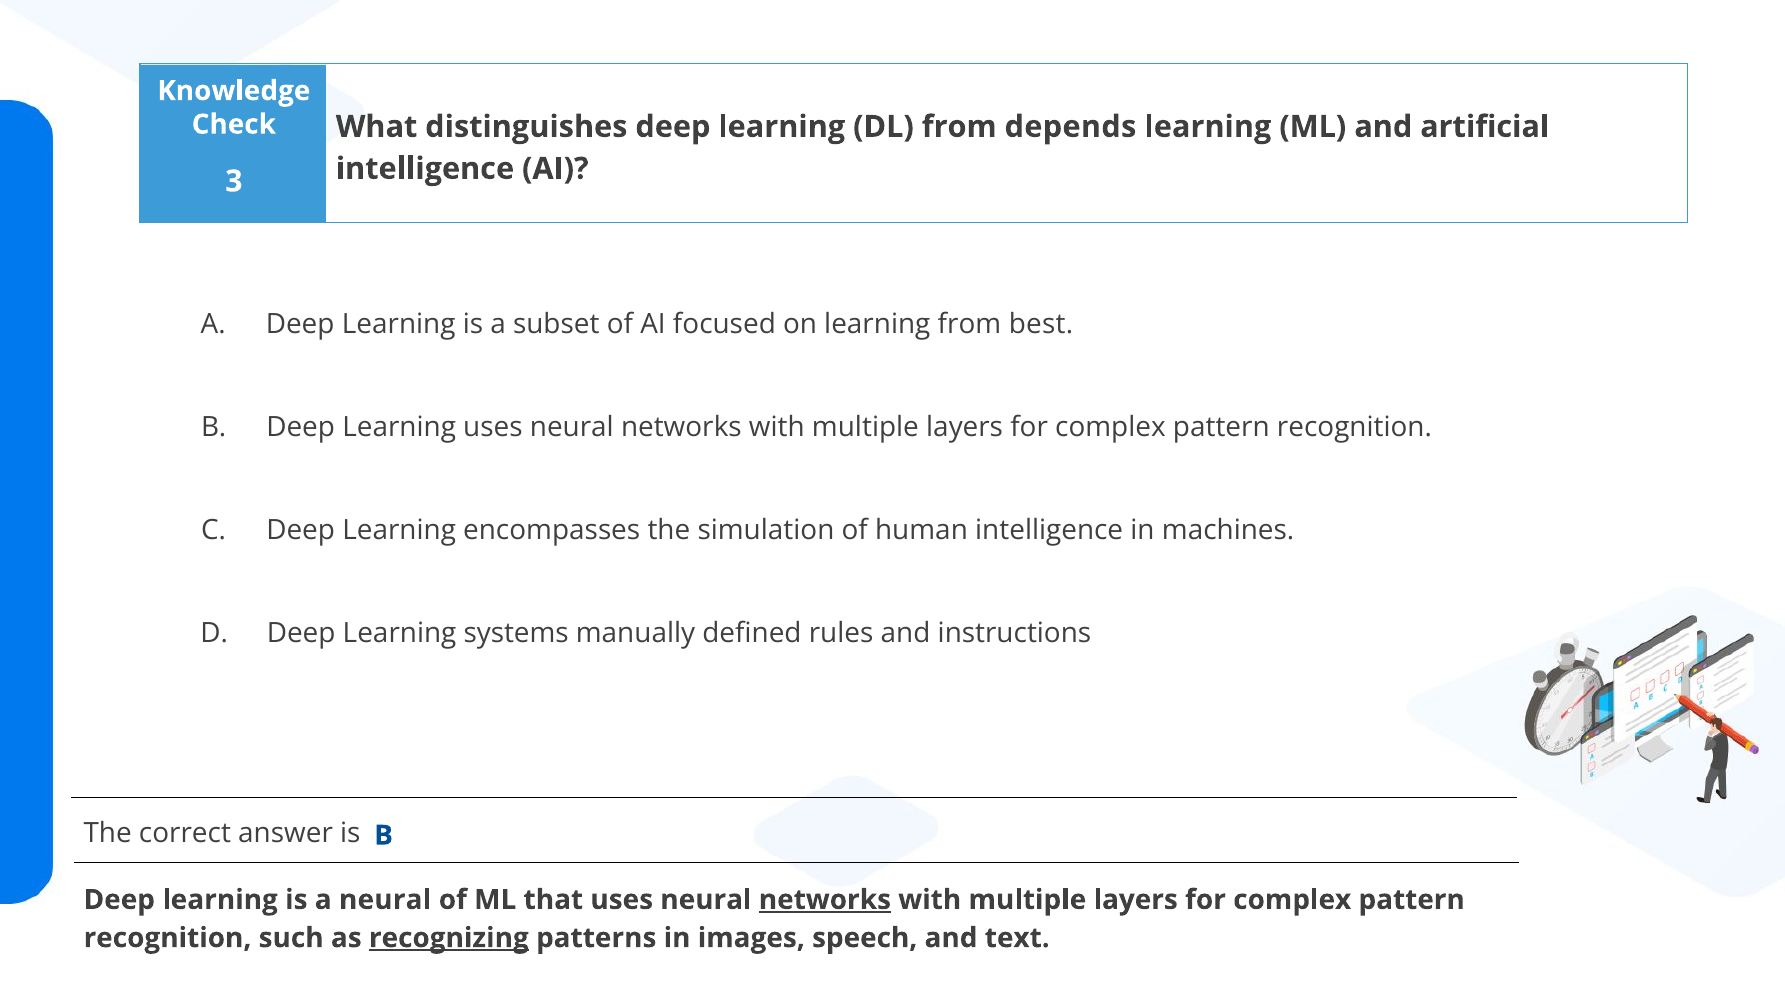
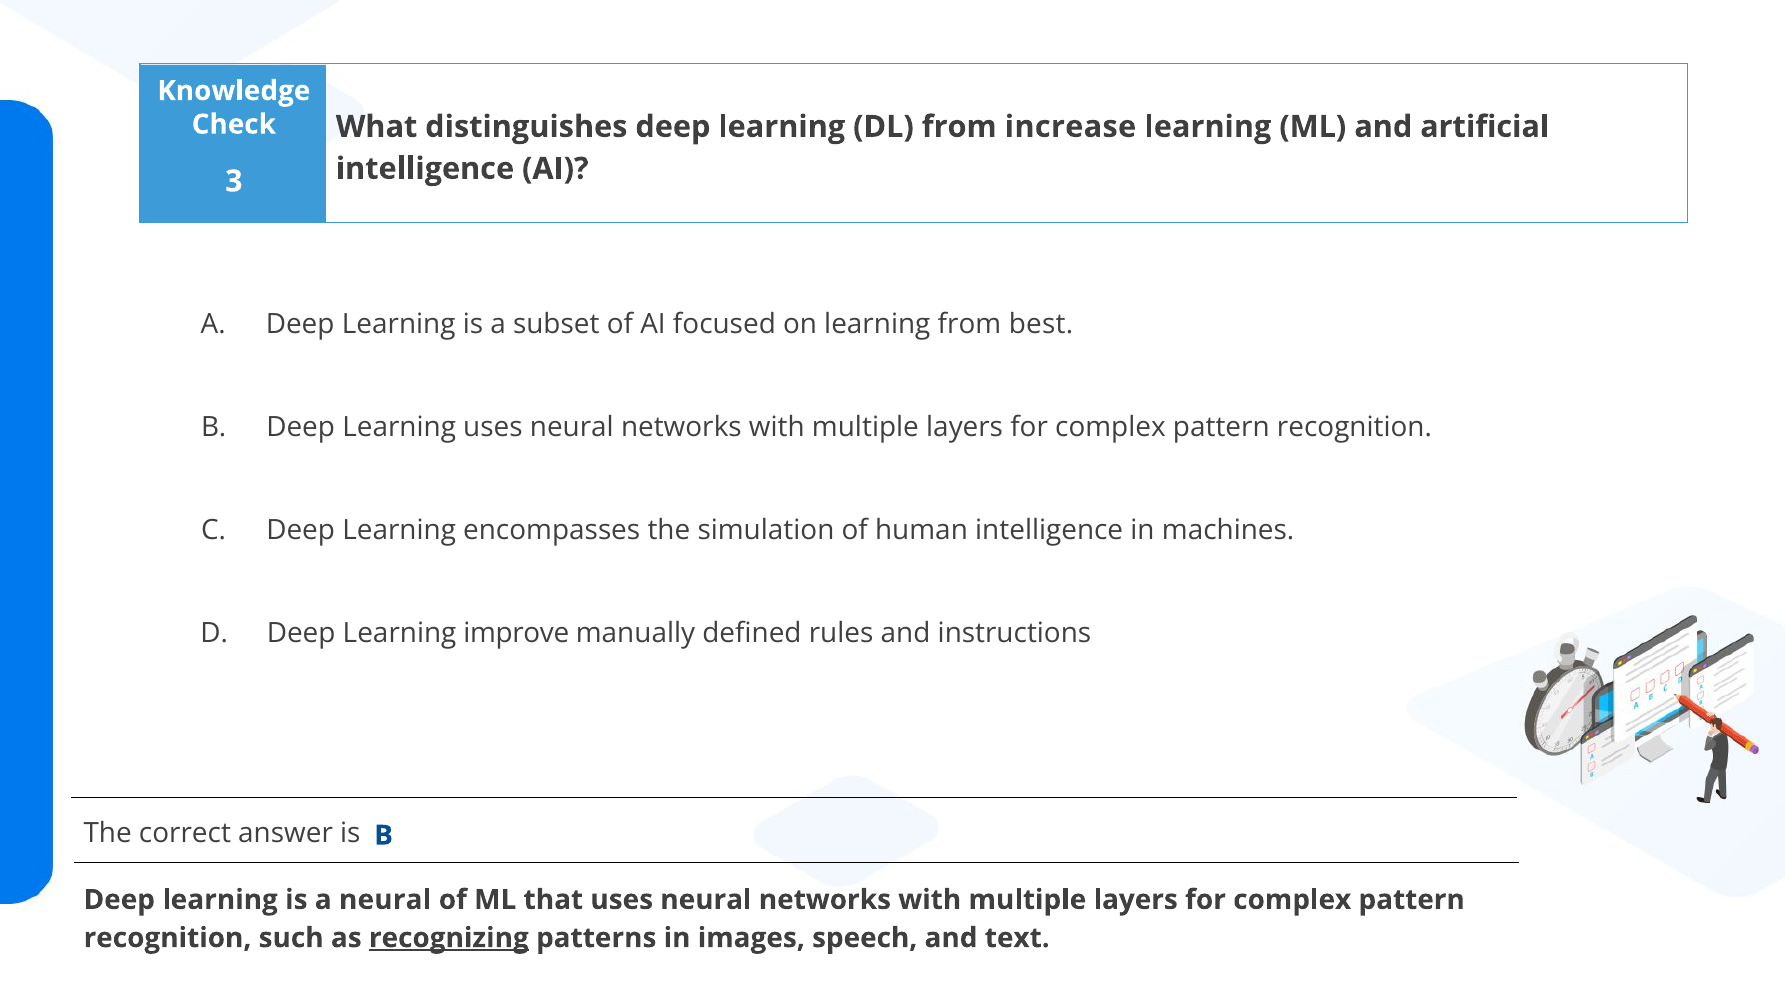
depends: depends -> increase (1070, 127)
systems: systems -> improve (516, 634)
networks underline: present -> none (825, 900)
